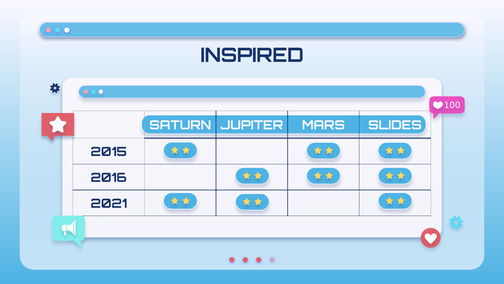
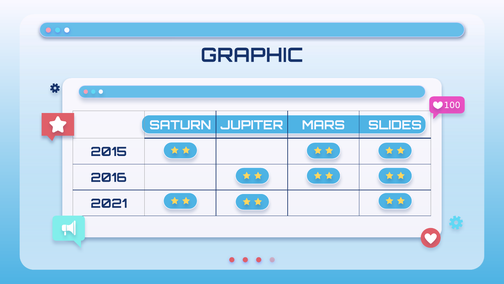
INSPIRED: INSPIRED -> GRAPHIC (252, 55)
